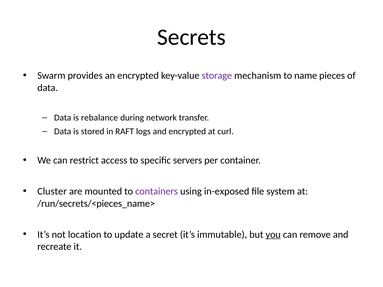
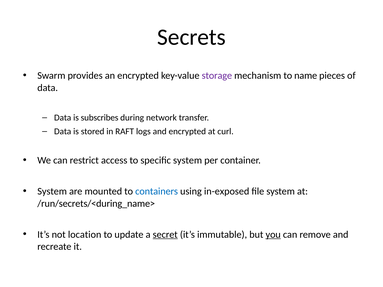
rebalance: rebalance -> subscribes (100, 118)
specific servers: servers -> system (188, 160)
Cluster: Cluster -> System (52, 191)
containers colour: purple -> blue (157, 191)
/run/secrets/<pieces_name>: /run/secrets/<pieces_name> -> /run/secrets/<during_name> (96, 204)
secret underline: none -> present (165, 235)
